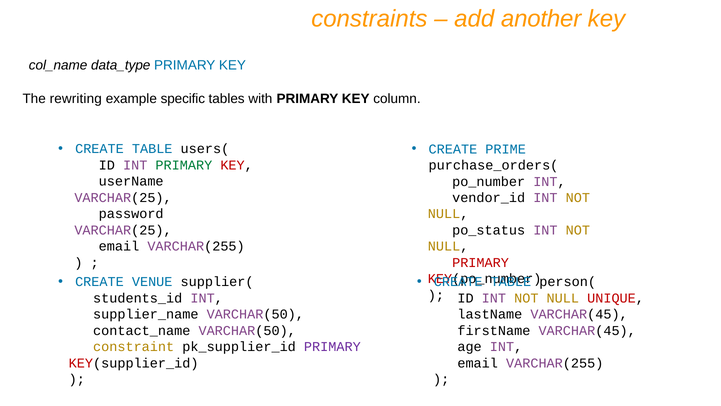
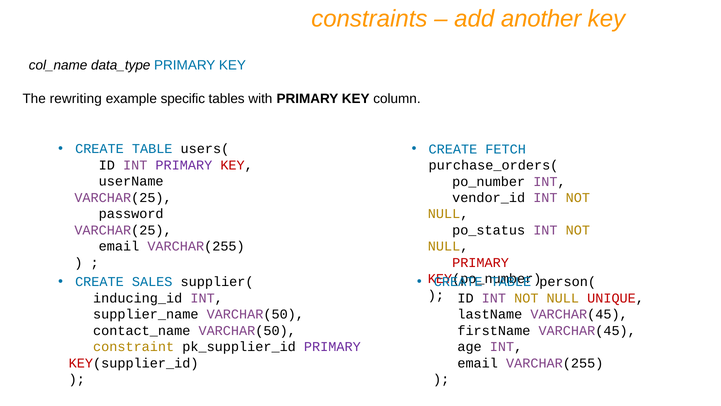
PRIME: PRIME -> FETCH (506, 149)
PRIMARY colour: green -> purple (184, 165)
VENUE: VENUE -> SALES (152, 282)
students_id: students_id -> inducing_id (138, 298)
